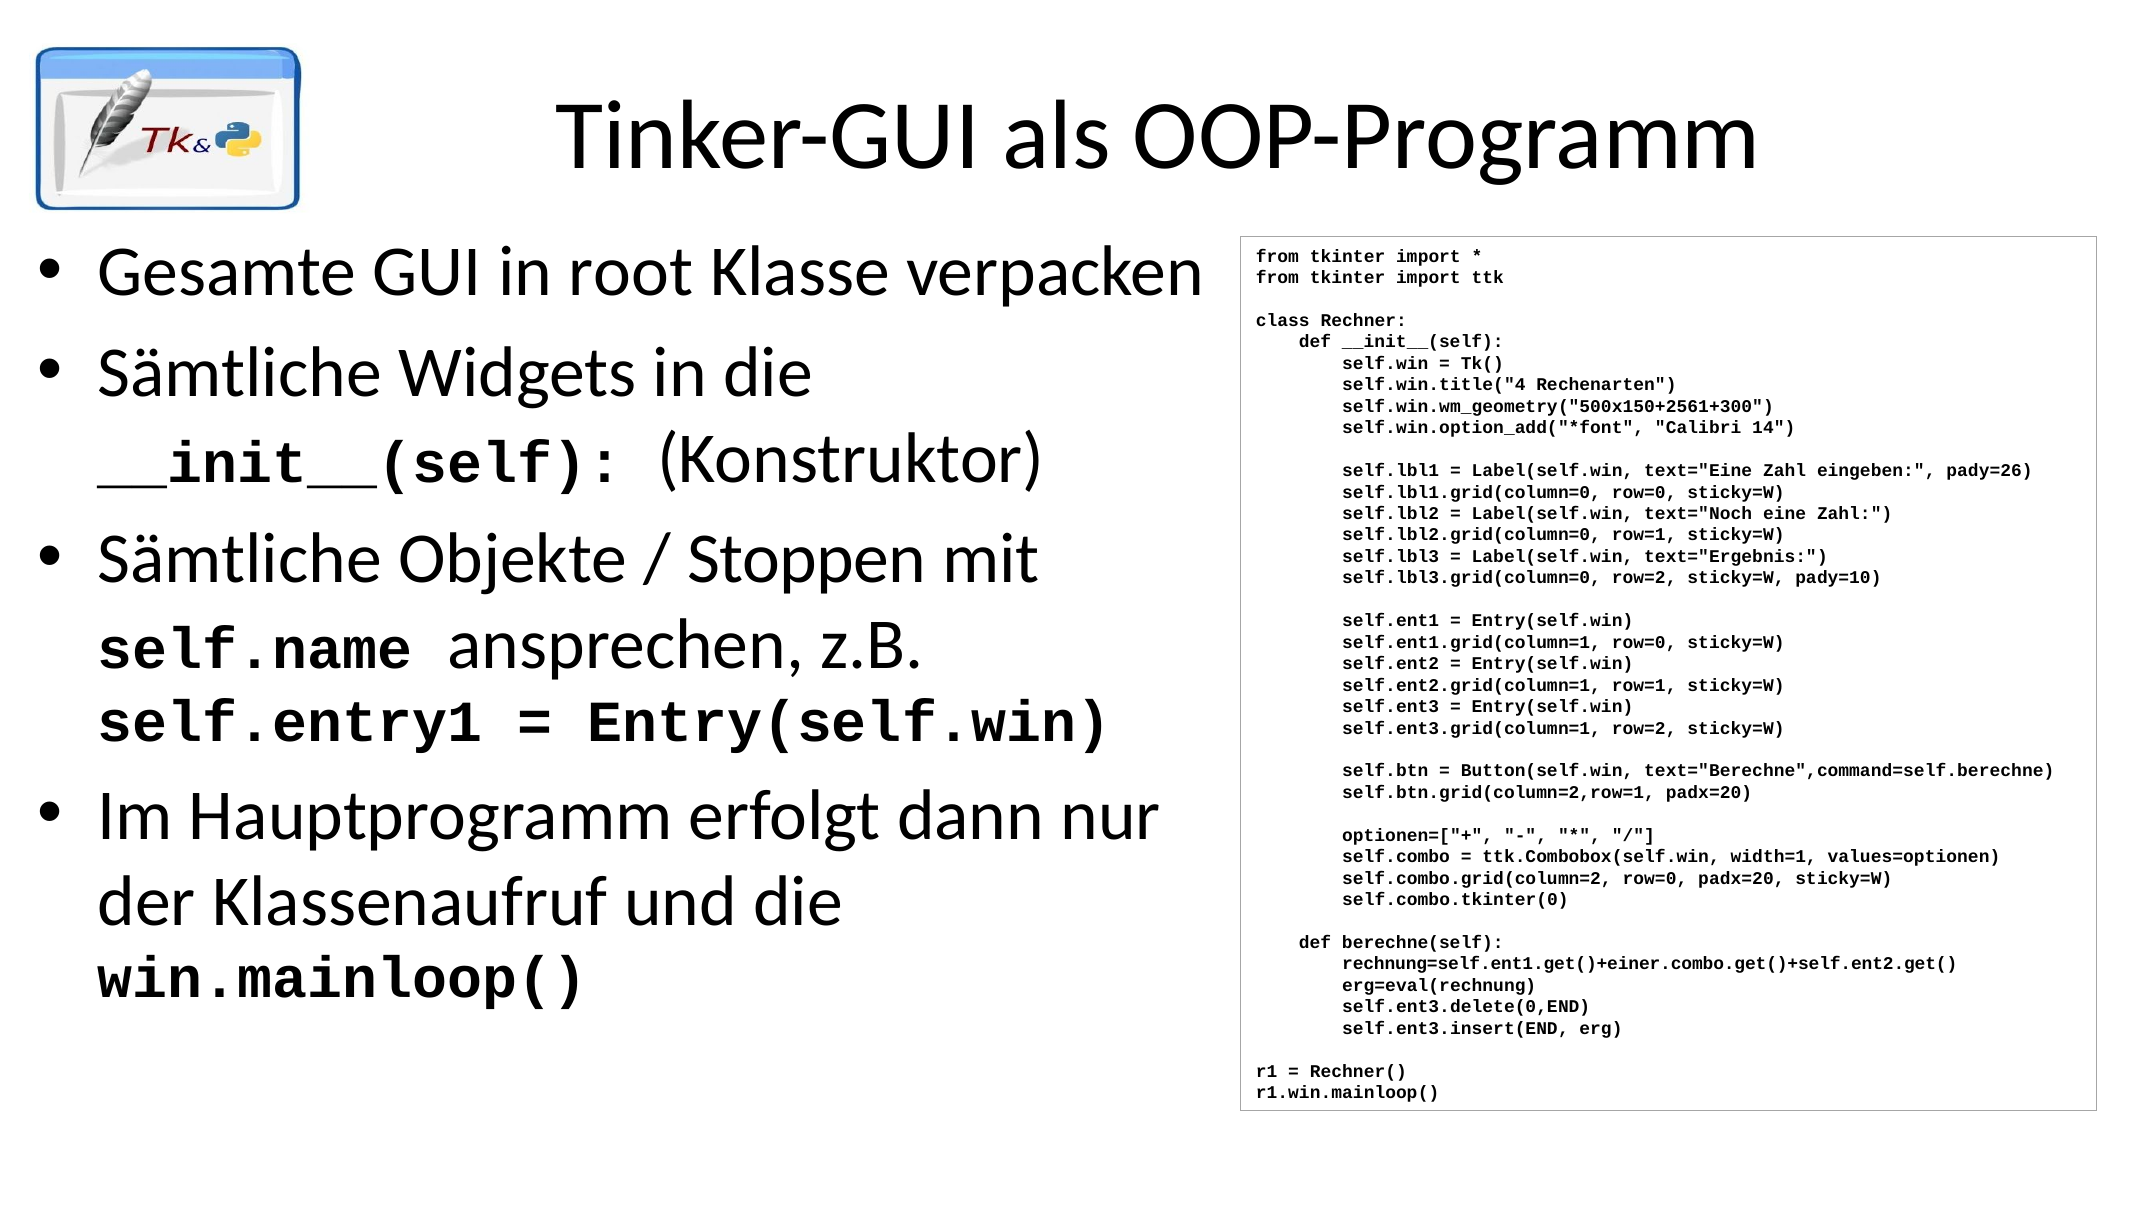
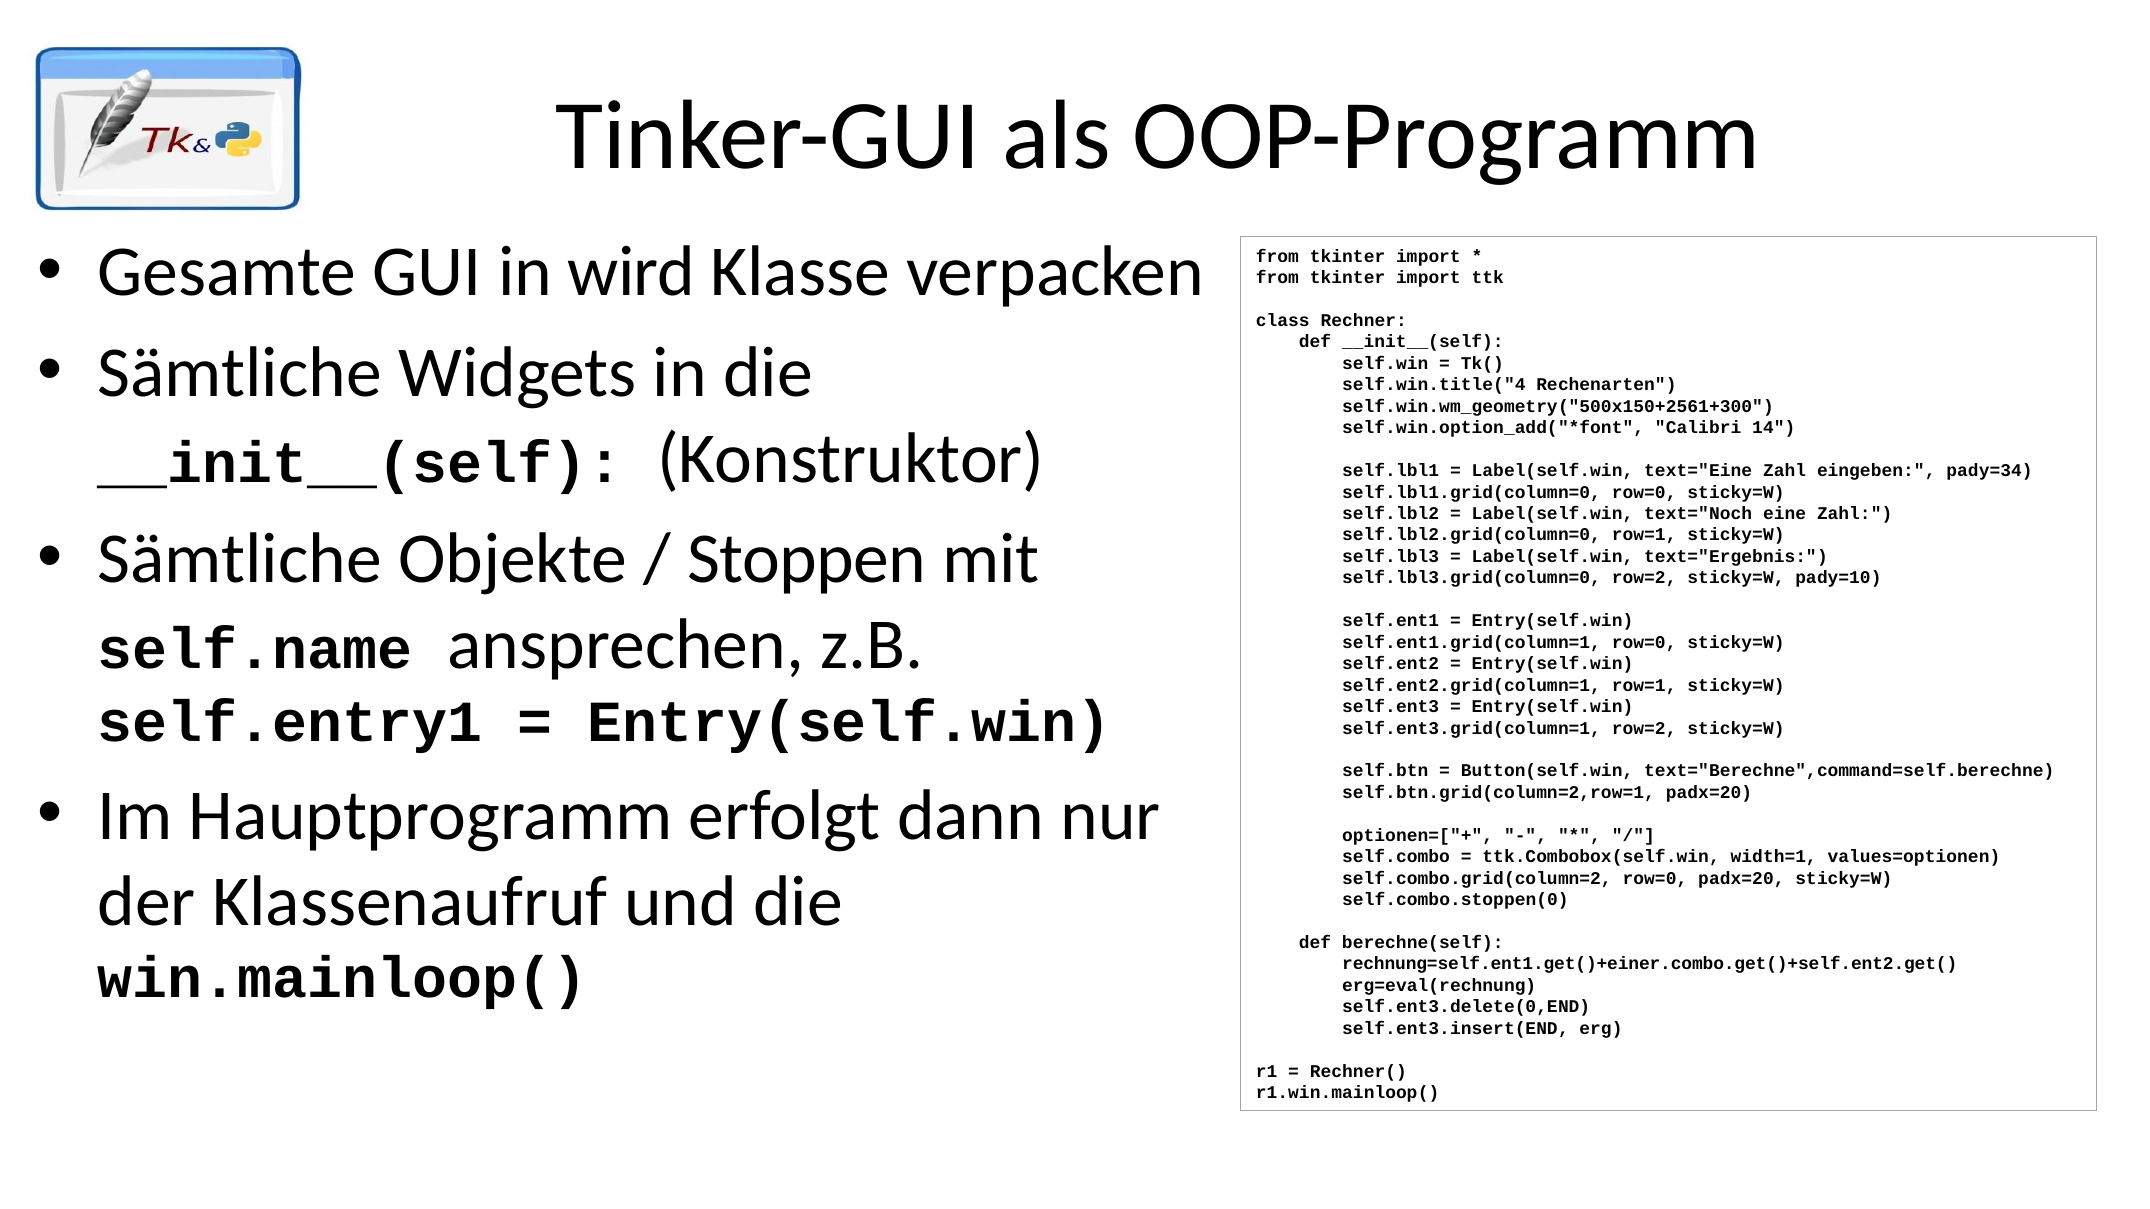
root: root -> wird (632, 272)
pady=26: pady=26 -> pady=34 (1990, 471)
self.combo.tkinter(0: self.combo.tkinter(0 -> self.combo.stoppen(0 (1455, 900)
